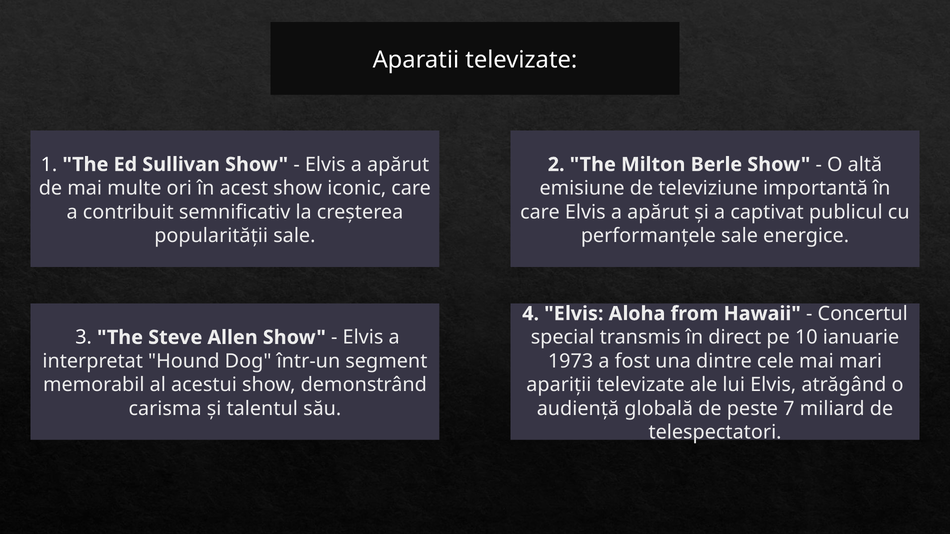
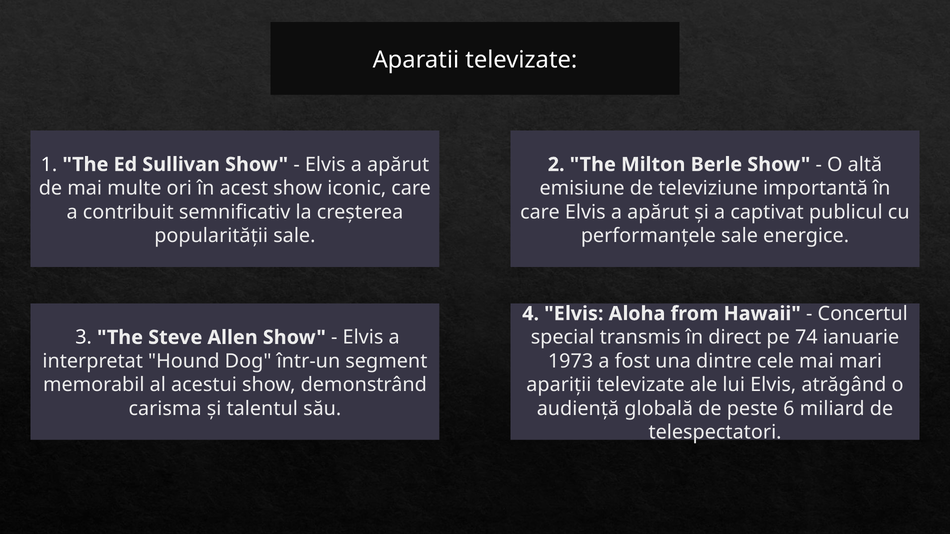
10: 10 -> 74 (806, 338)
7: 7 -> 6 (789, 409)
